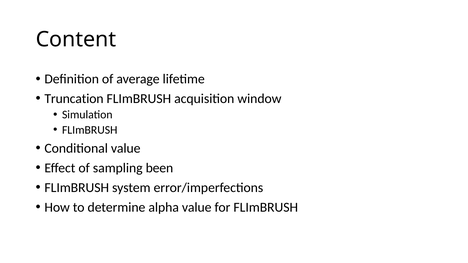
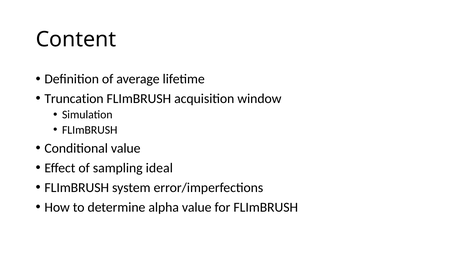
been: been -> ideal (159, 168)
